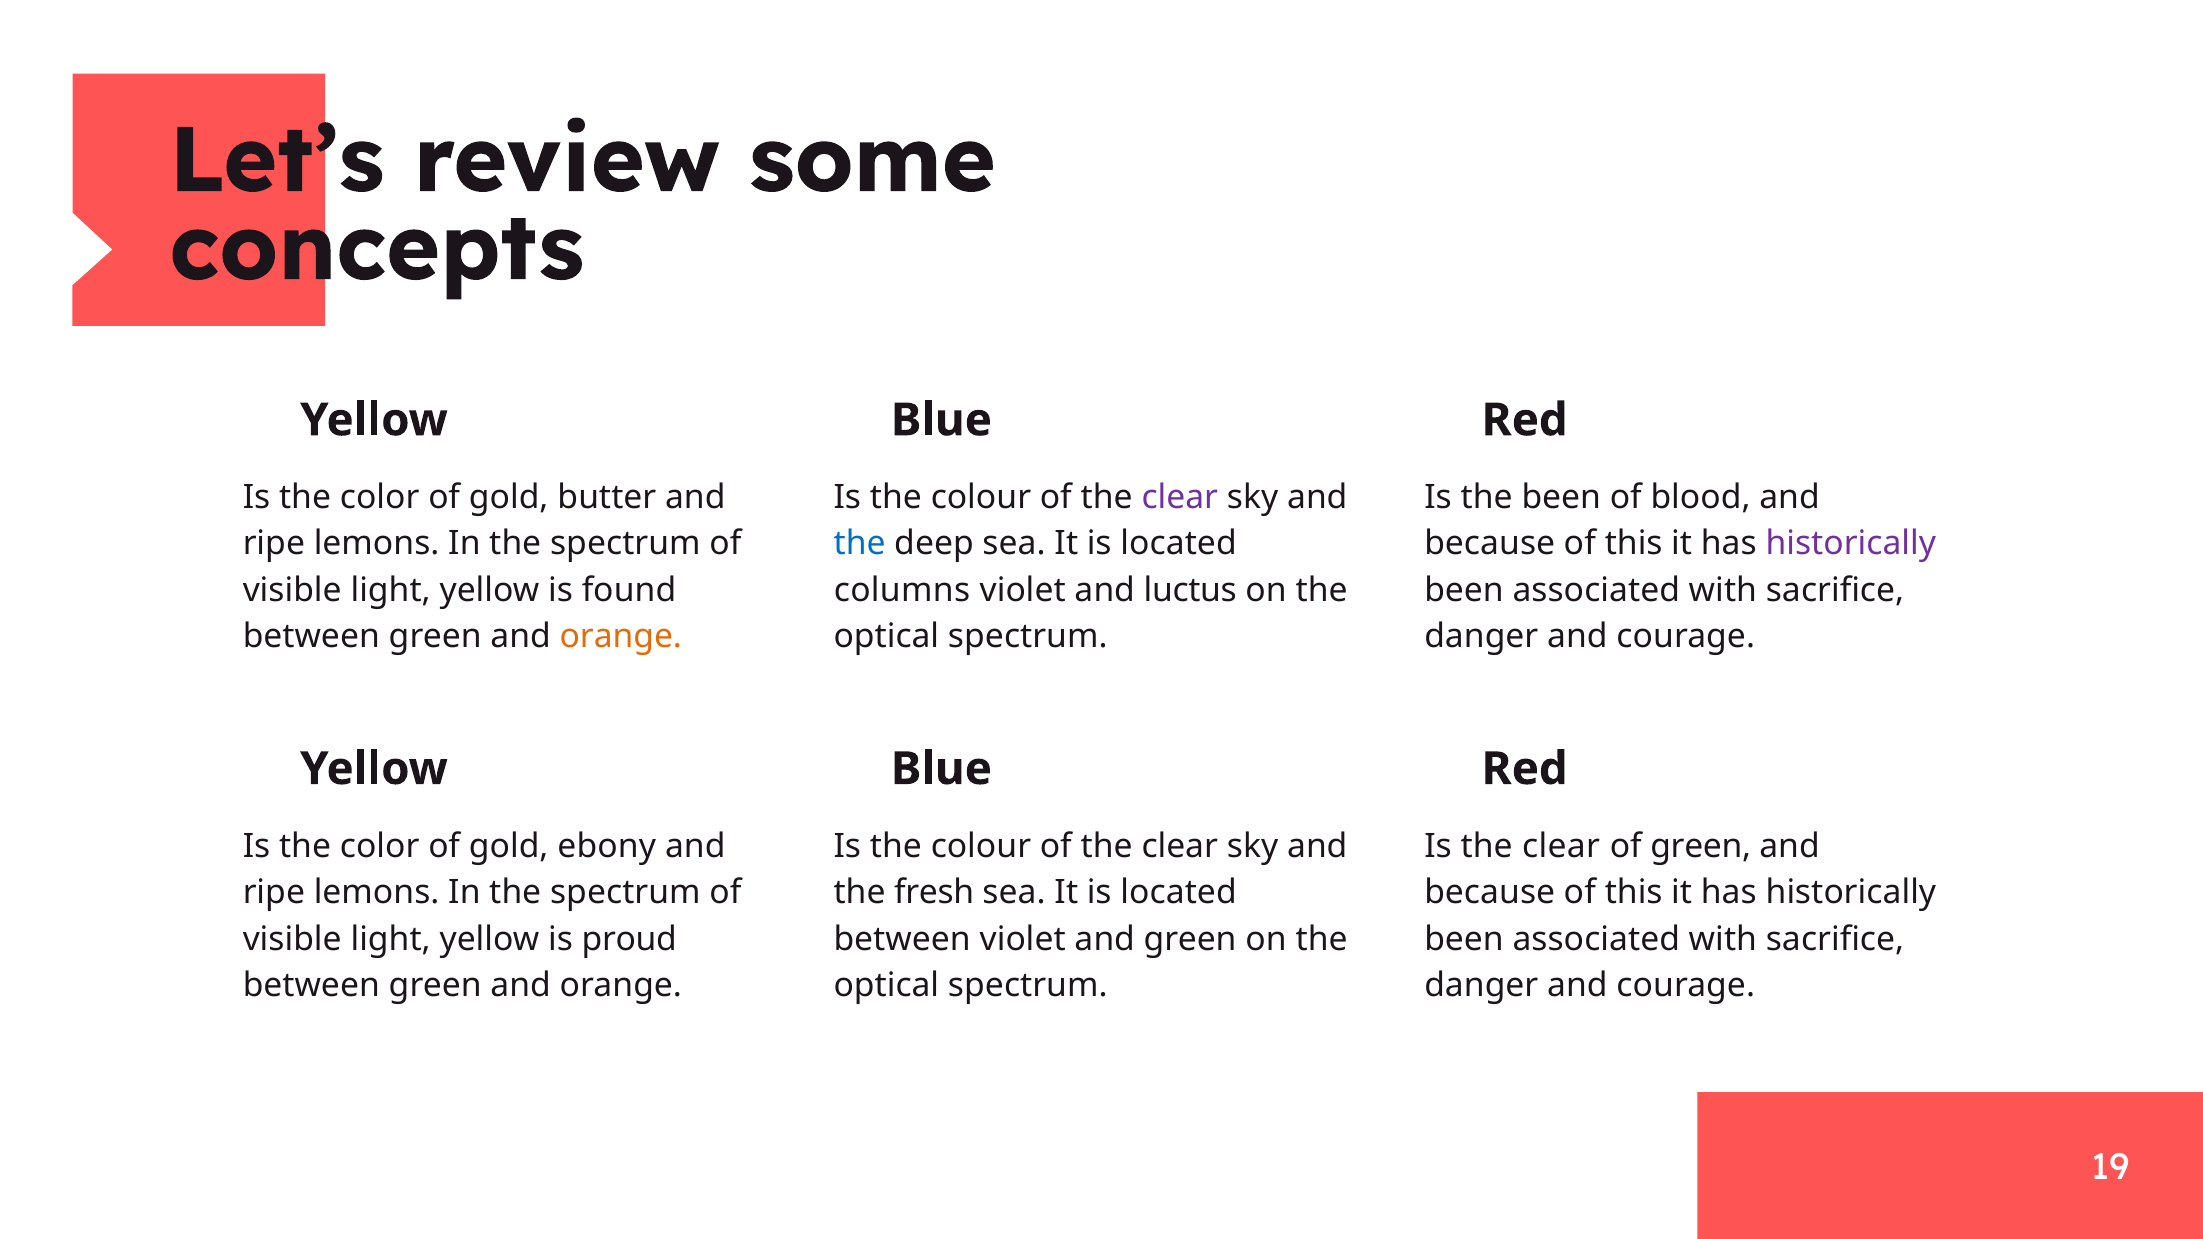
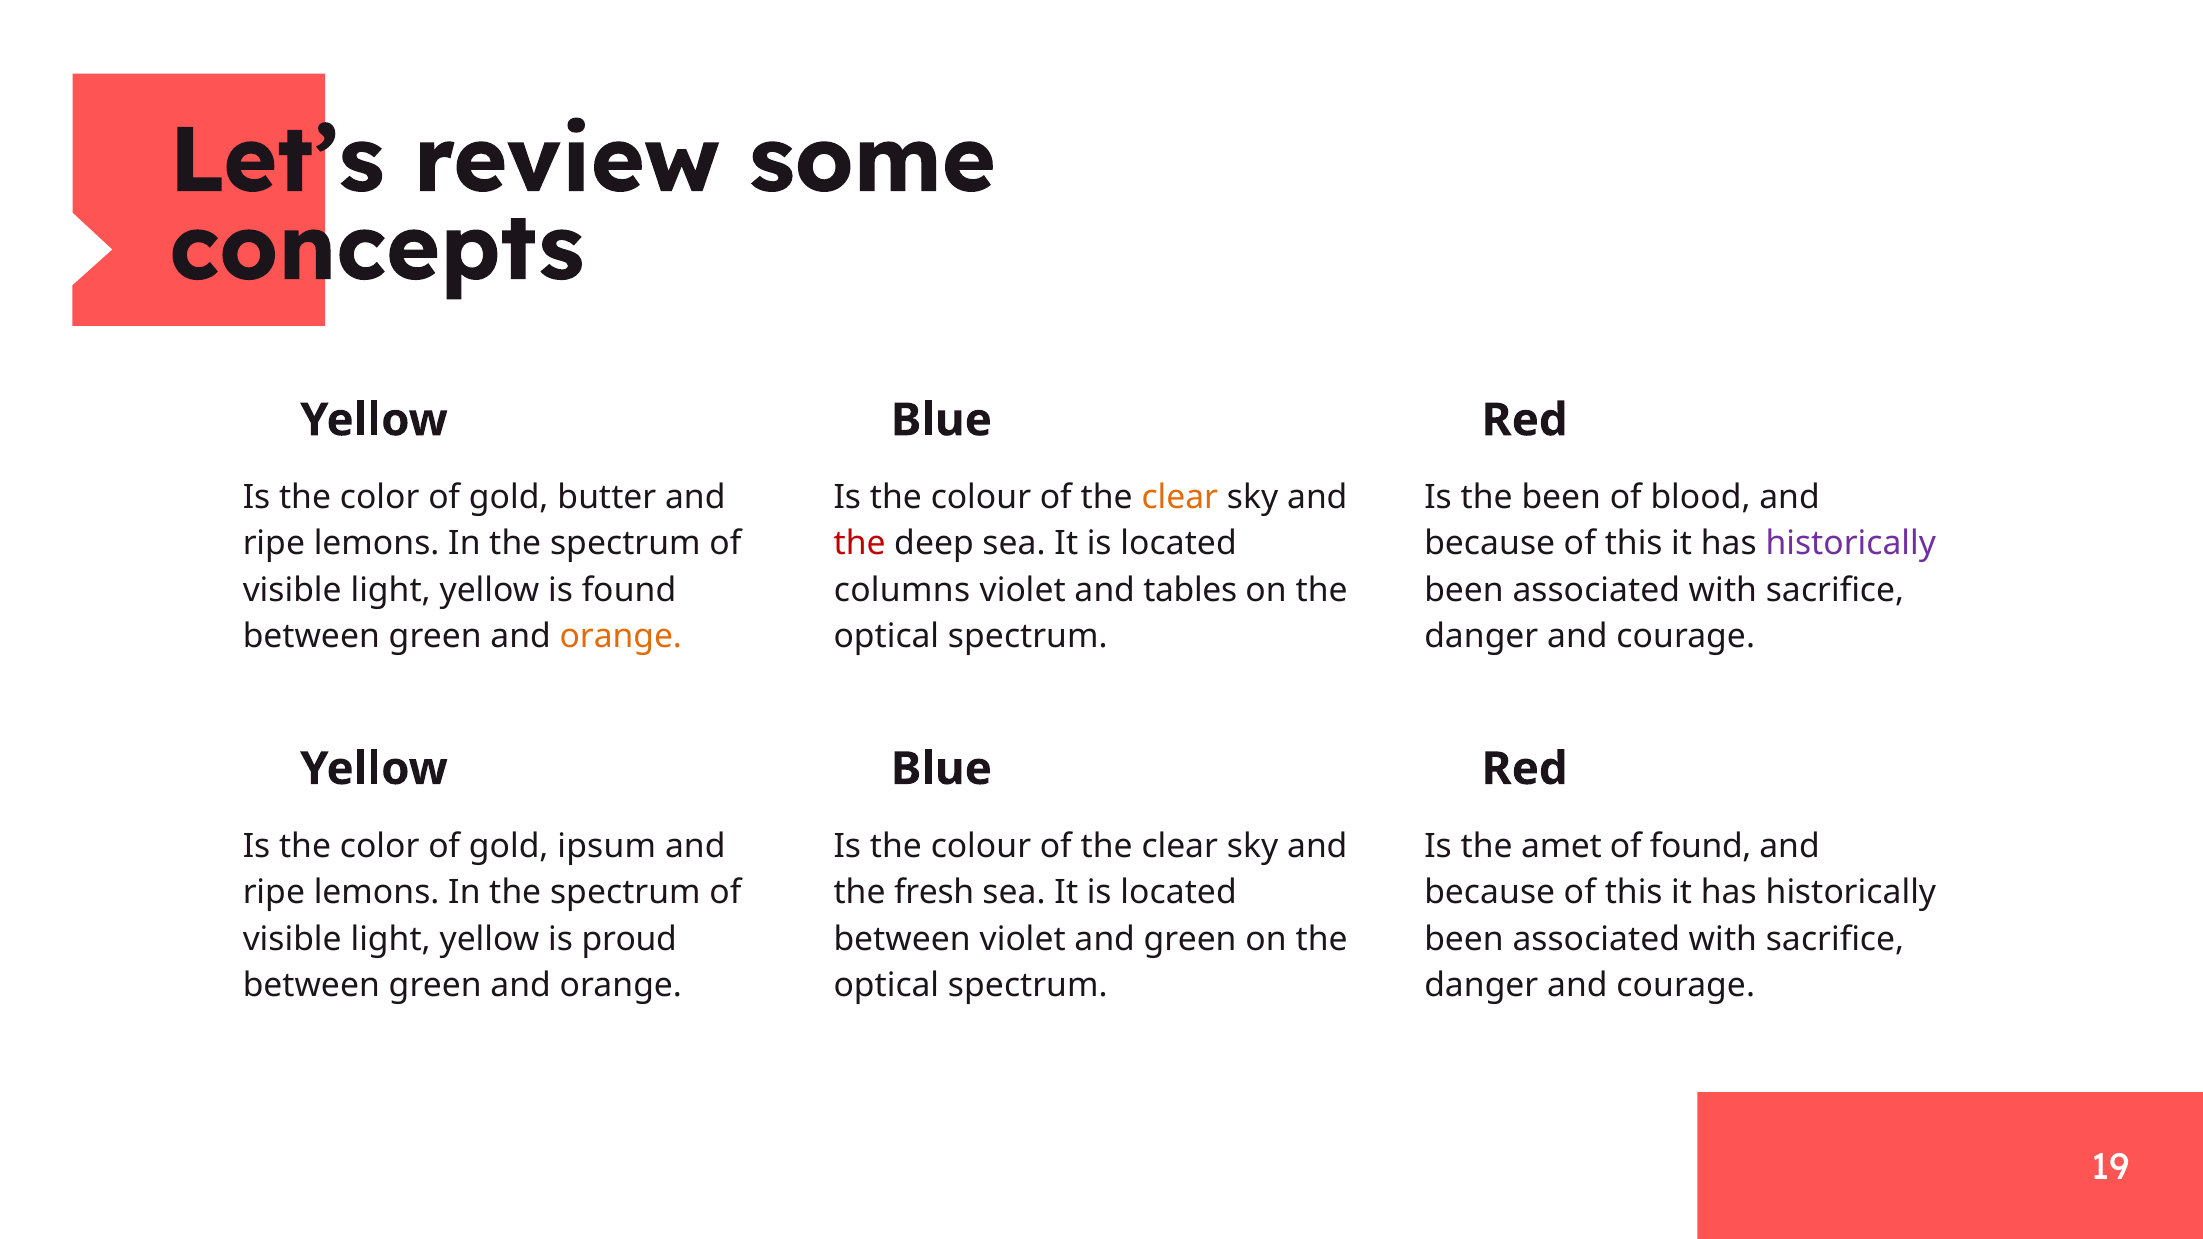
clear colour: purple -> orange (1180, 498)
the colour: blue -> red (860, 544)
luctus: luctus -> tables (1190, 590)
ebony: ebony -> ipsum (607, 846)
Is the clear: clear -> amet (1561, 846)
of green: green -> found (1701, 846)
